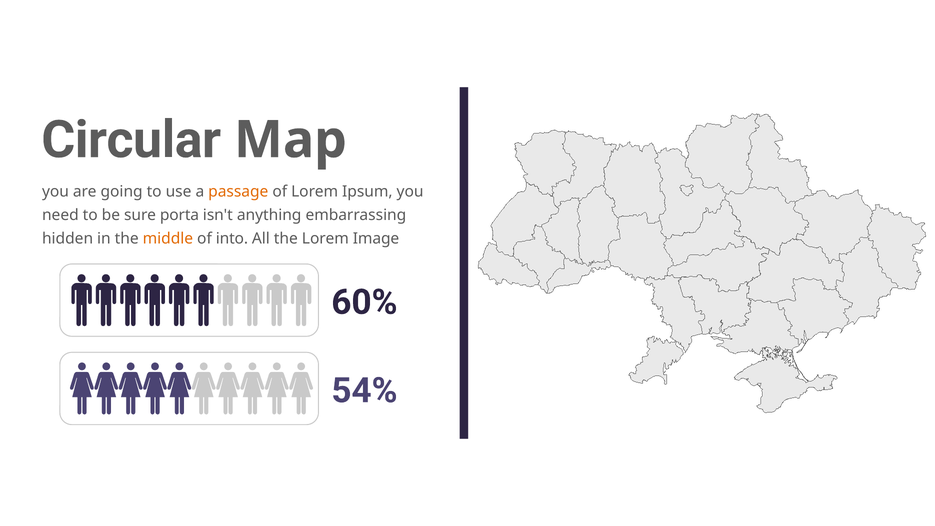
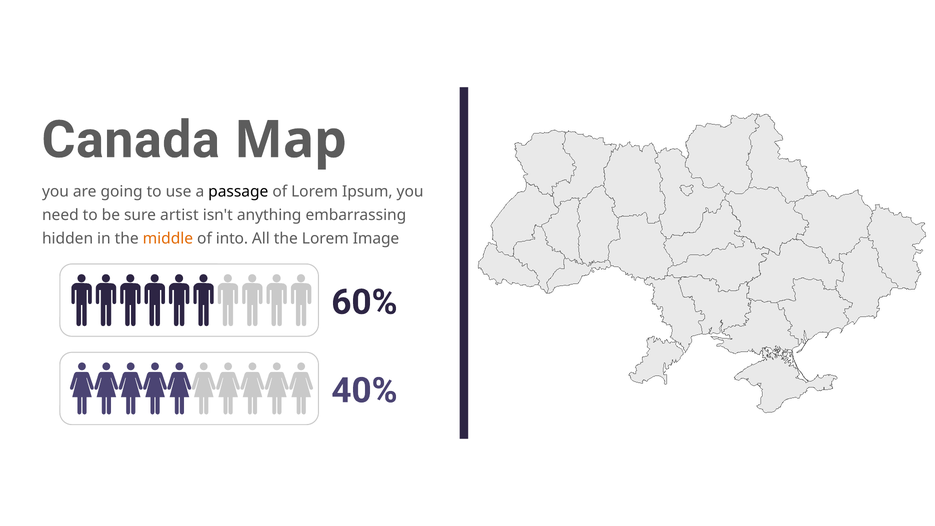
Circular: Circular -> Canada (131, 140)
passage colour: orange -> black (238, 192)
porta: porta -> artist (179, 215)
54%: 54% -> 40% (364, 391)
